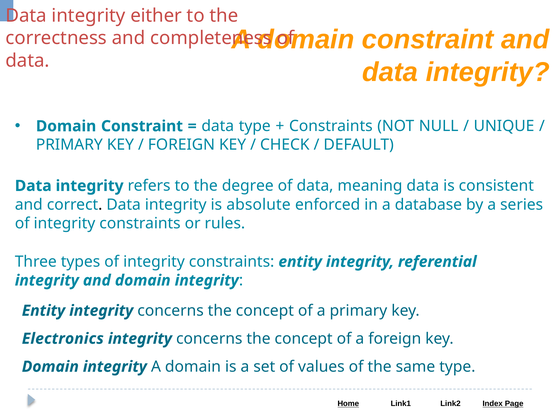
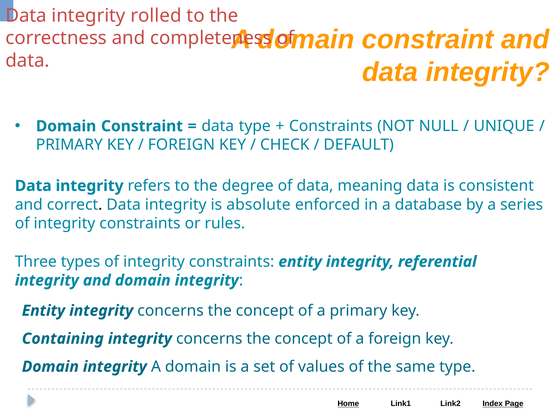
either: either -> rolled (156, 16)
Electronics: Electronics -> Containing (63, 339)
